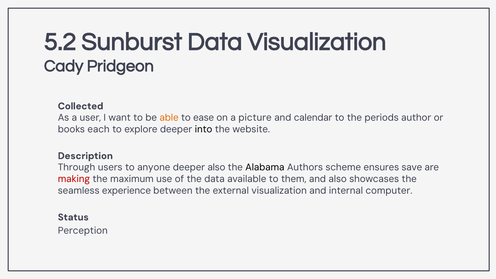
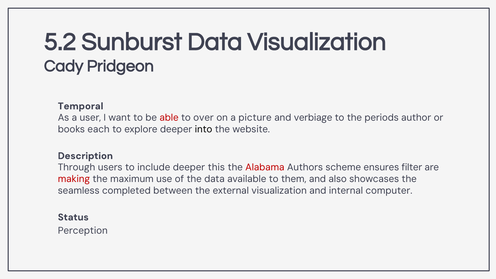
Collected: Collected -> Temporal (81, 106)
able colour: orange -> red (169, 118)
ease: ease -> over (204, 118)
calendar: calendar -> verbiage (313, 118)
anyone: anyone -> include (154, 167)
deeper also: also -> this (216, 167)
Alabama colour: black -> red (265, 167)
save: save -> filter (412, 167)
experience: experience -> completed (126, 191)
